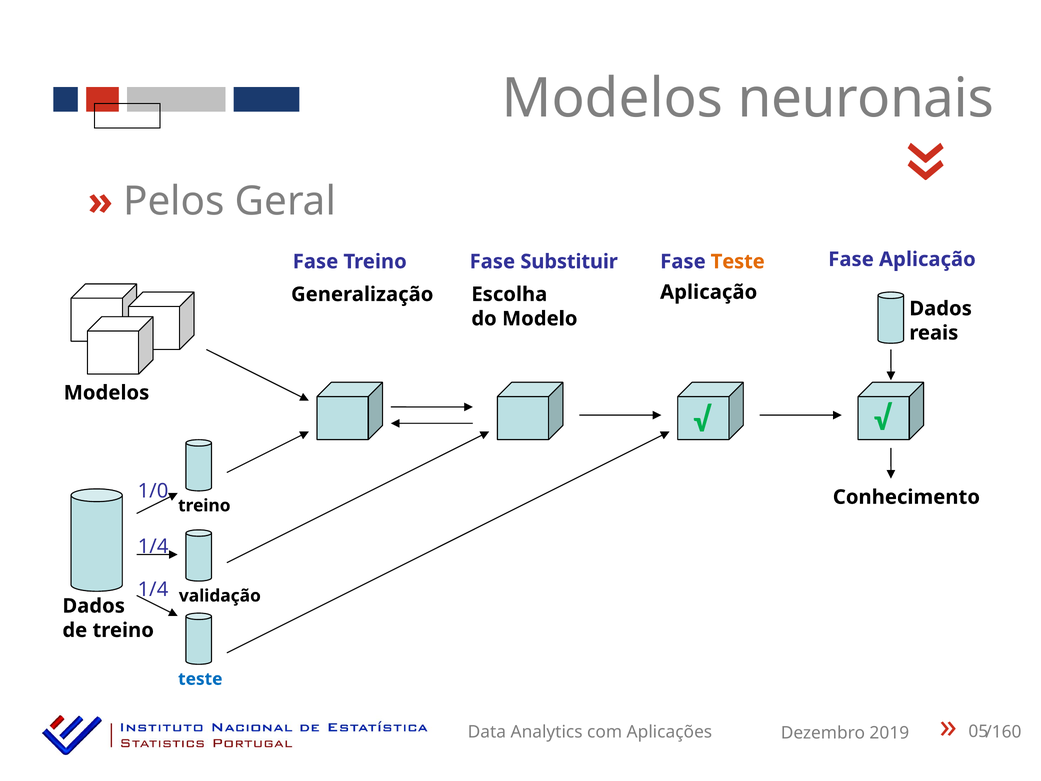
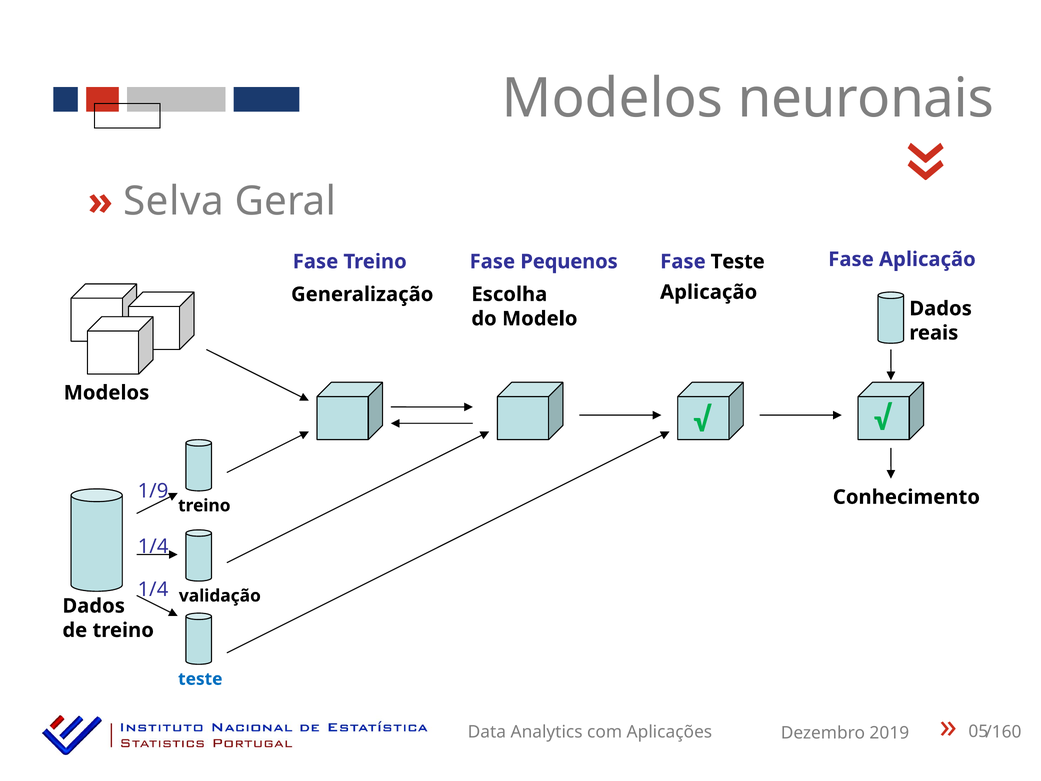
Pelos: Pelos -> Selva (174, 201)
Substituir: Substituir -> Pequenos (569, 262)
Teste colour: orange -> black (738, 262)
1/0: 1/0 -> 1/9 (153, 491)
